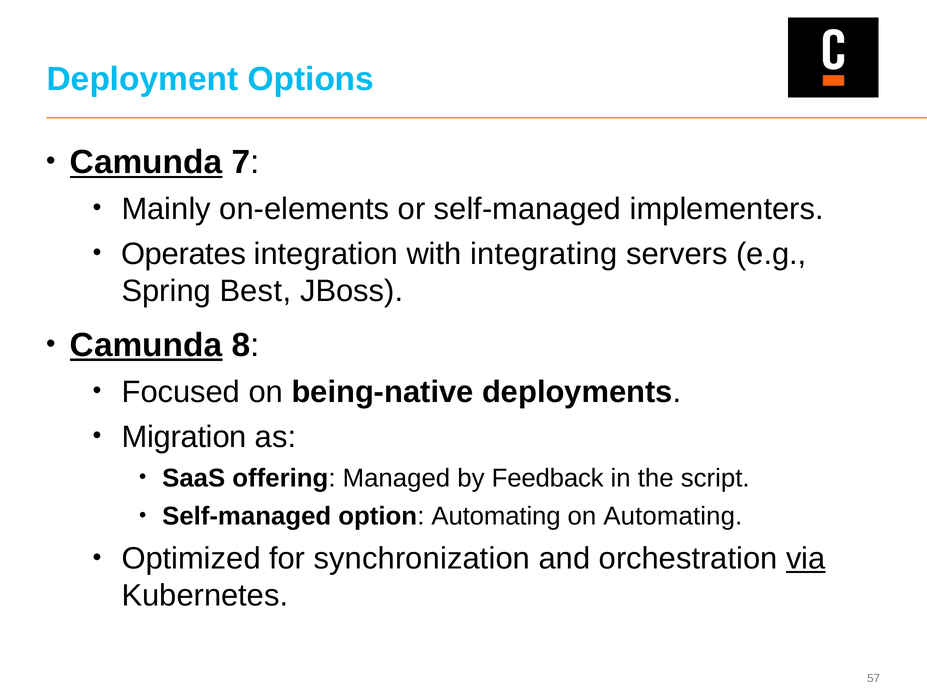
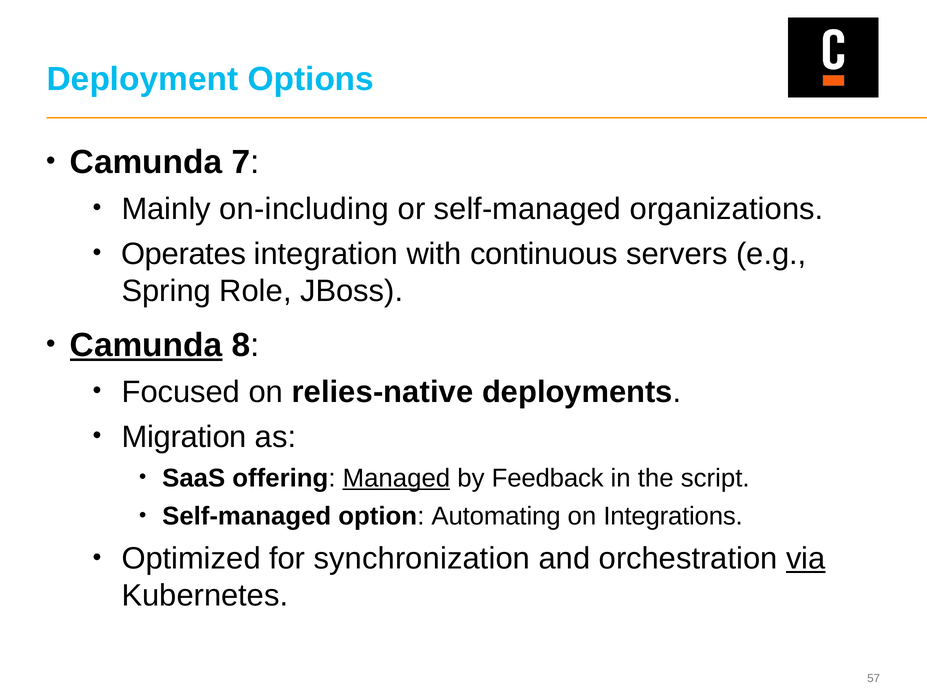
Camunda underline: present -> none (146, 162)
on-elements: on-elements -> on-including (304, 209)
implementers: implementers -> organizations (727, 209)
integrating: integrating -> continuous (544, 254)
Best: Best -> Role (256, 291)
being-native: being-native -> relies-native (382, 392)
Managed underline: none -> present (396, 478)
on Automating: Automating -> Integrations (673, 517)
